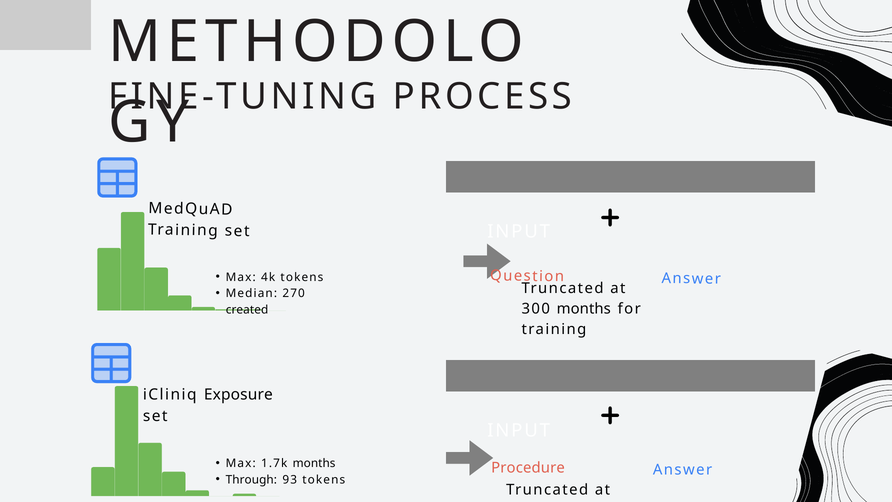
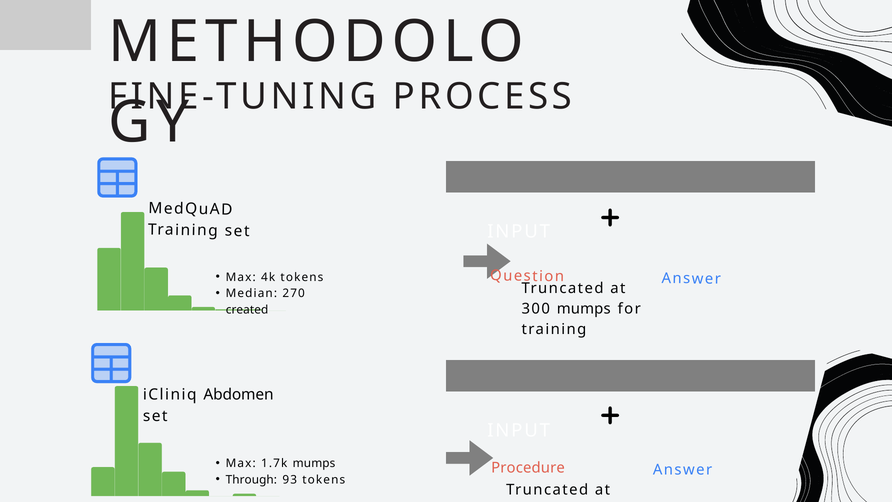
300 months: months -> mumps (584, 309)
Exposure: Exposure -> Abdomen (239, 395)
1.7k months: months -> mumps (314, 463)
